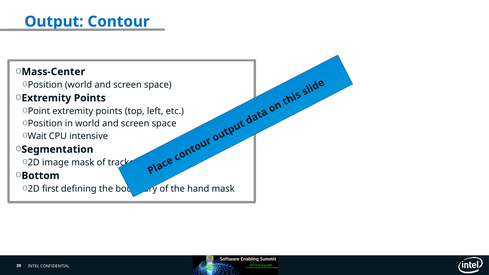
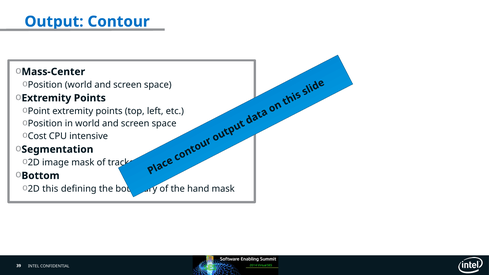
Wait: Wait -> Cost (37, 136)
first: first -> this (50, 189)
